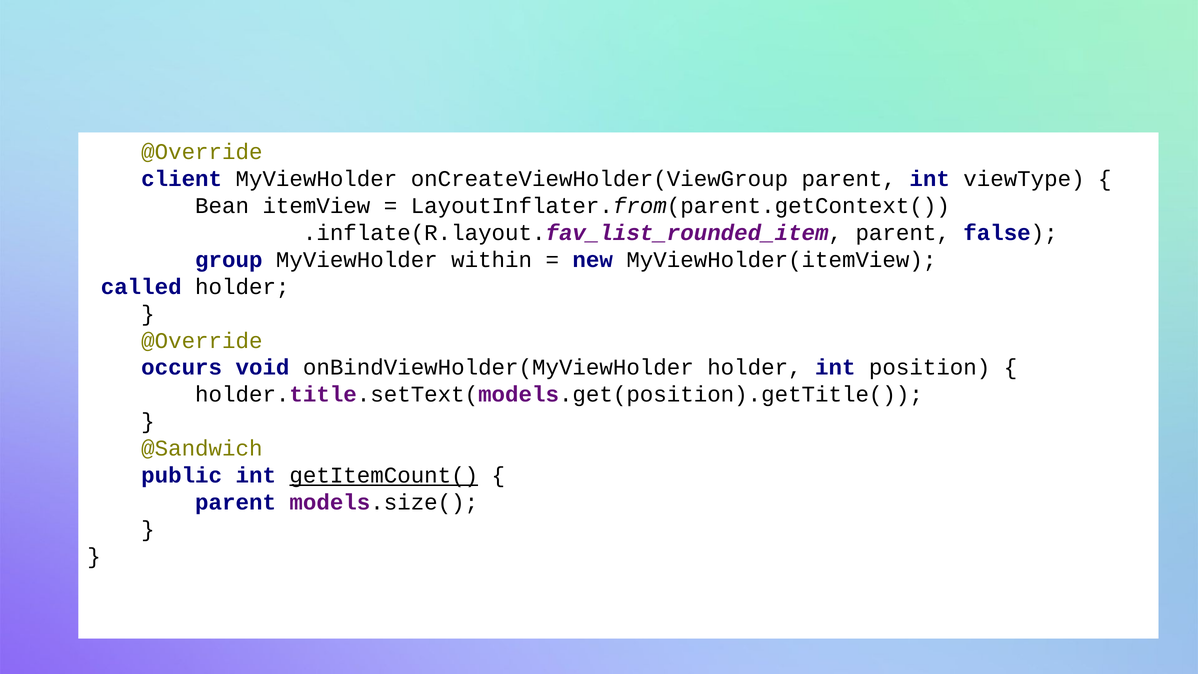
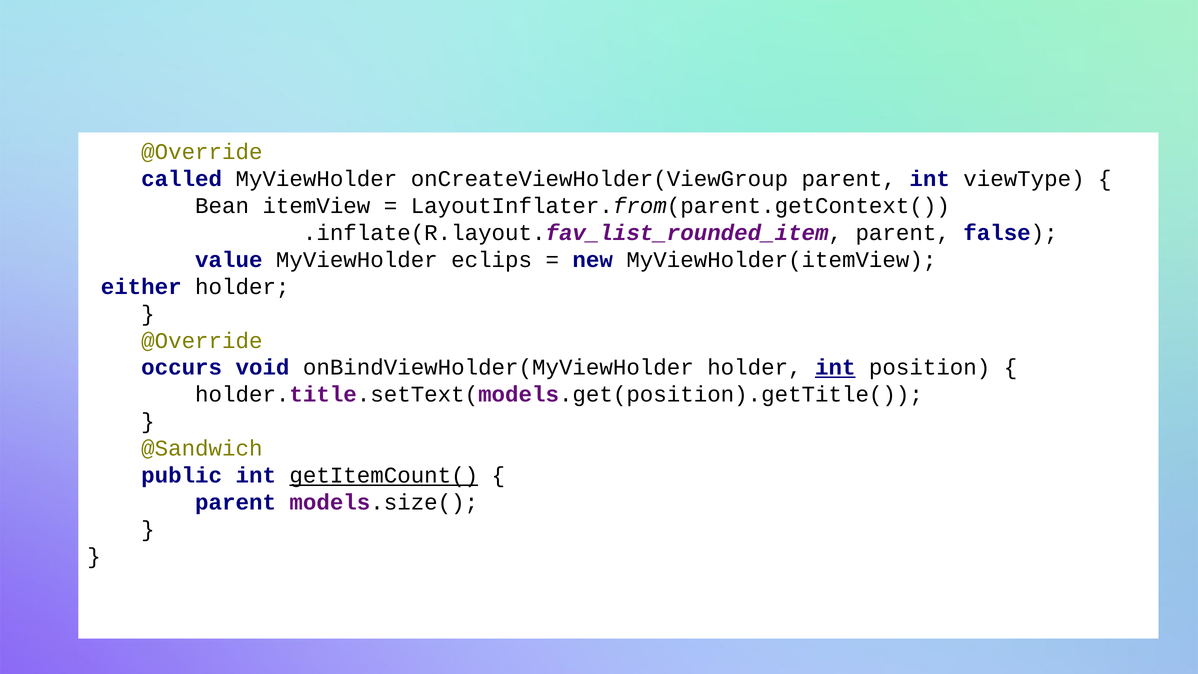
client: client -> called (182, 179)
group: group -> value (229, 260)
within: within -> eclips (492, 260)
called: called -> either (141, 287)
int underline: none -> present (835, 368)
